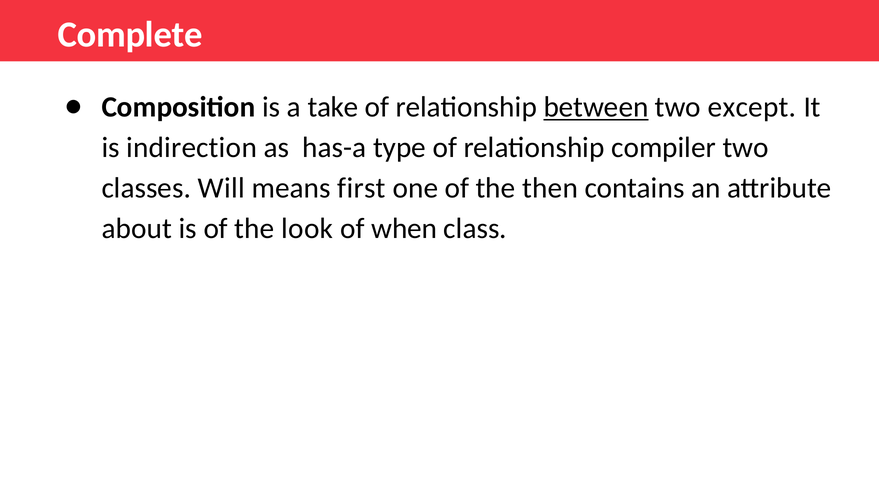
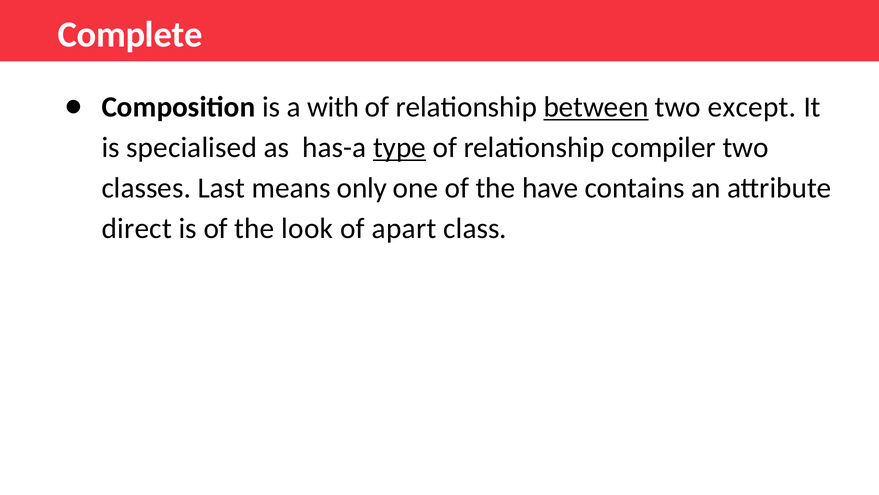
take: take -> with (333, 107)
indirection: indirection -> specialised (192, 147)
type underline: none -> present (399, 147)
Will: Will -> Last (221, 188)
first: first -> only (362, 188)
then: then -> have (550, 188)
about: about -> direct (137, 228)
when: when -> apart (404, 228)
